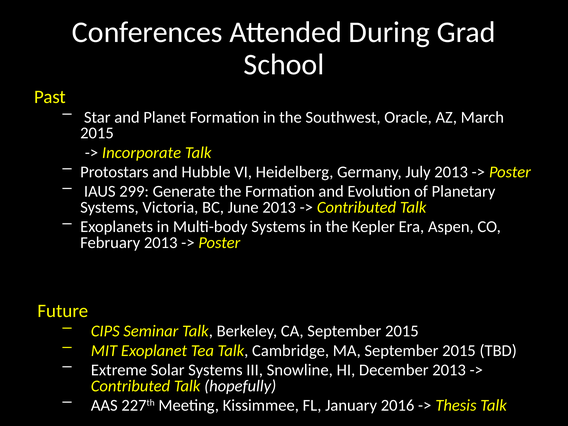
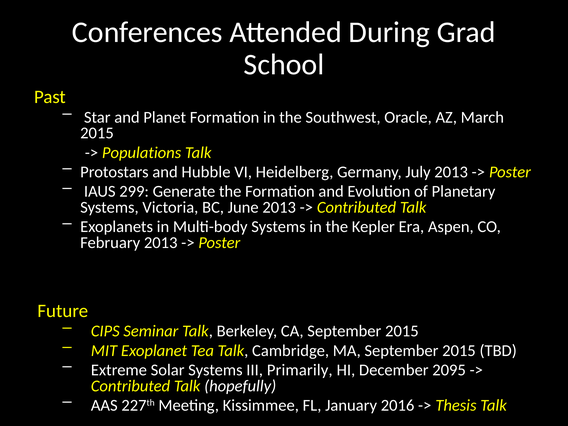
Incorporate: Incorporate -> Populations (142, 153)
Snowline: Snowline -> Primarily (300, 370)
December 2013: 2013 -> 2095 (449, 370)
